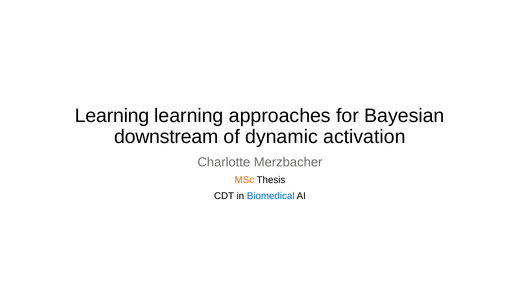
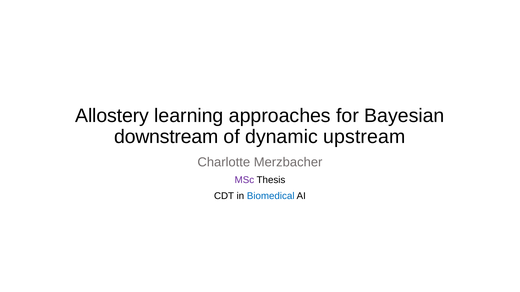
Learning: Learning -> Allostery (112, 116)
activation: activation -> upstream (364, 137)
MSc colour: orange -> purple (244, 180)
